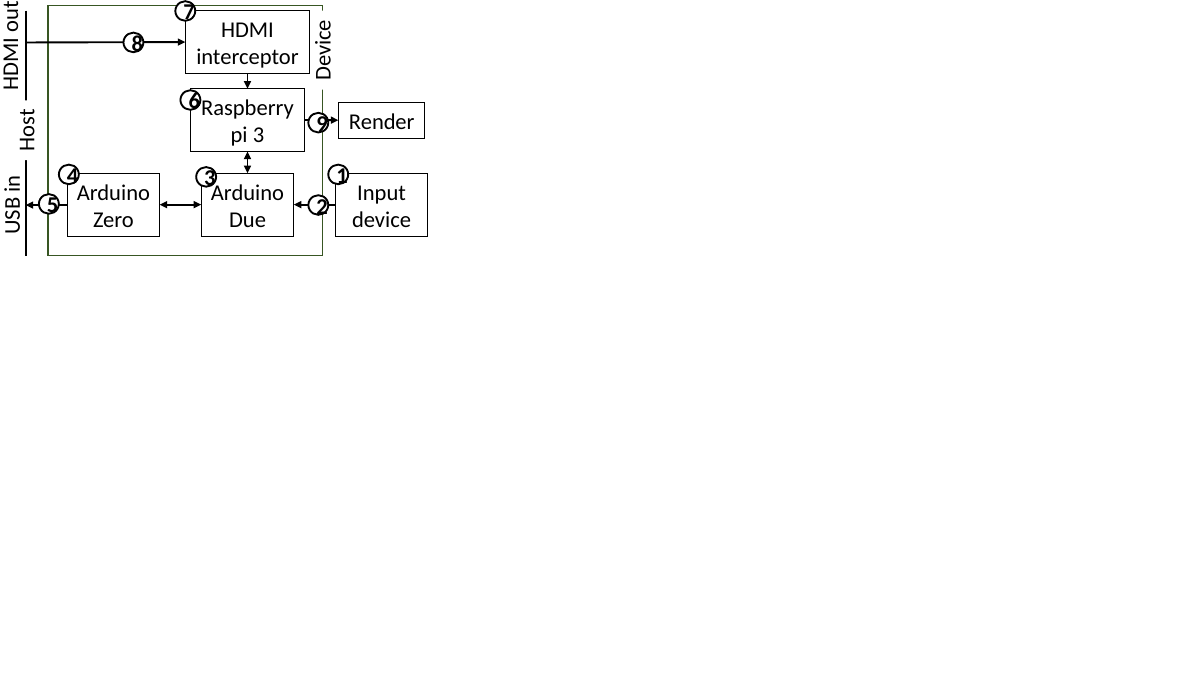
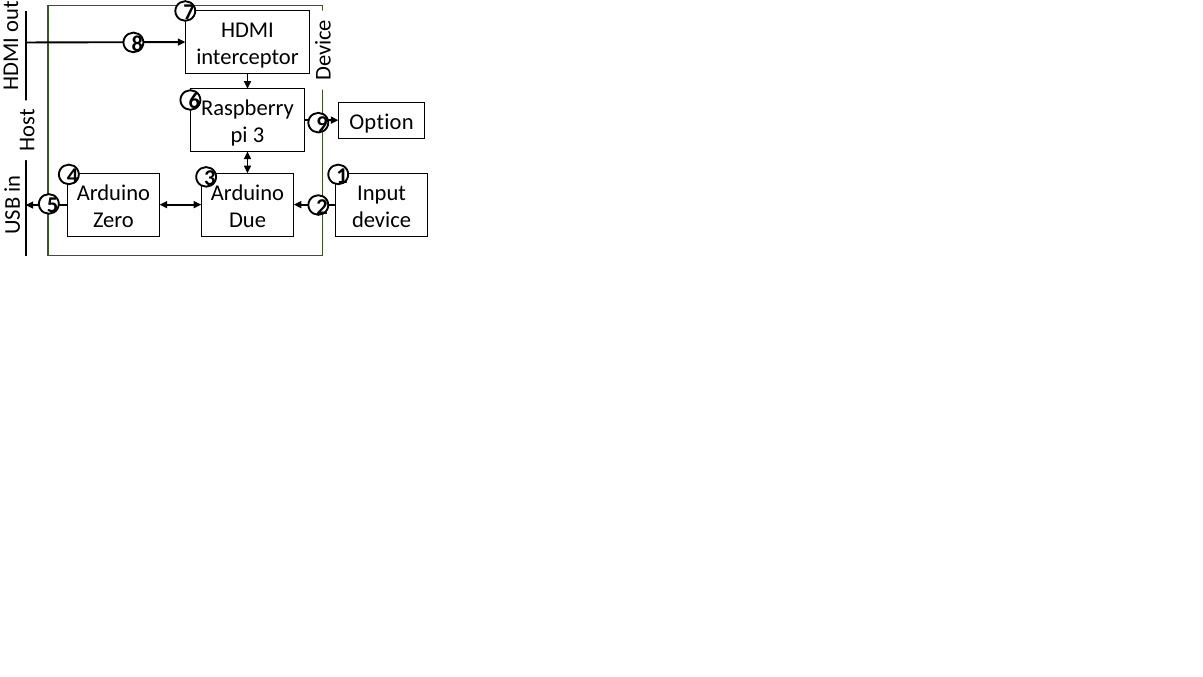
Render: Render -> Option (381, 122)
